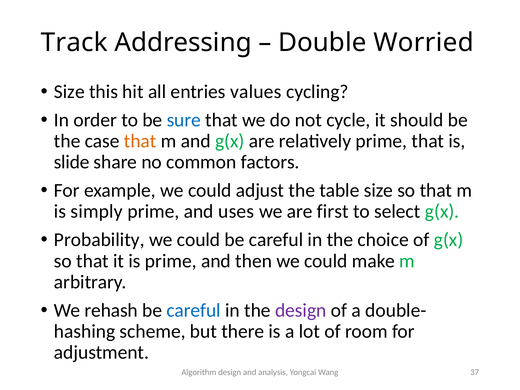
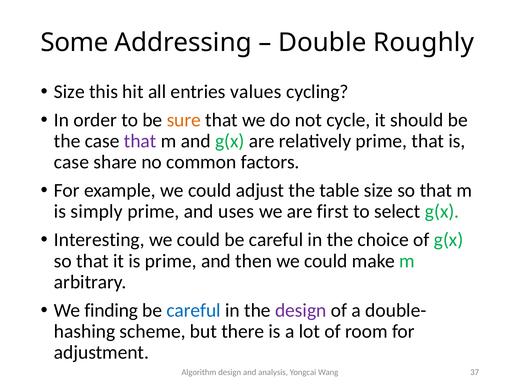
Track: Track -> Some (75, 43)
Worried: Worried -> Roughly (424, 43)
sure colour: blue -> orange (184, 120)
that colour: orange -> purple (140, 141)
slide: slide -> case (71, 162)
Probability: Probability -> Interesting (99, 240)
rehash: rehash -> finding (111, 310)
